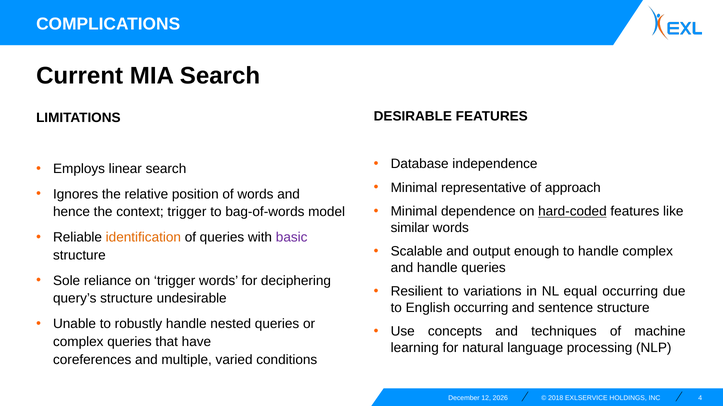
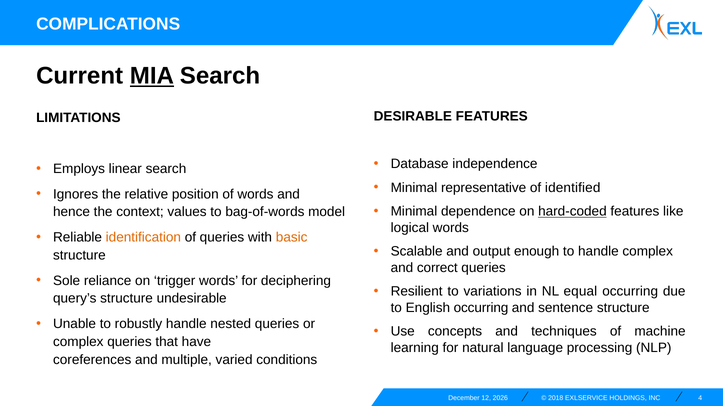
MIA underline: none -> present (152, 76)
approach: approach -> identified (573, 188)
context trigger: trigger -> values (187, 212)
similar: similar -> logical (410, 228)
basic colour: purple -> orange (292, 238)
and handle: handle -> correct (437, 268)
